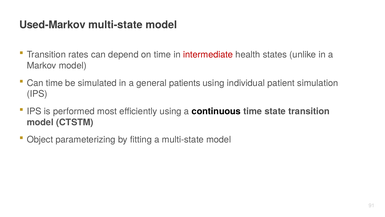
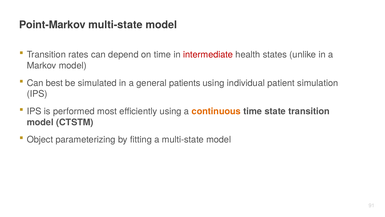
Used-Markov: Used-Markov -> Point-Markov (52, 25)
Can time: time -> best (54, 83)
continuous colour: black -> orange (216, 111)
